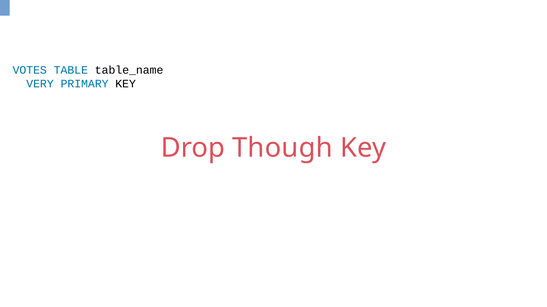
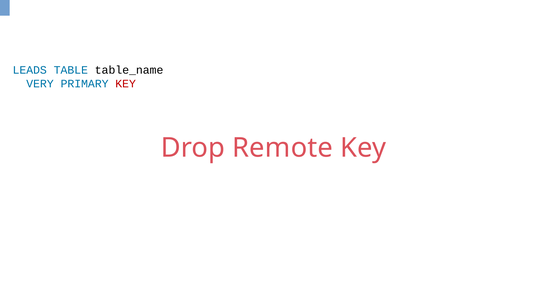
VOTES: VOTES -> LEADS (30, 70)
KEY colour: black -> red (126, 84)
Though: Though -> Remote (283, 148)
